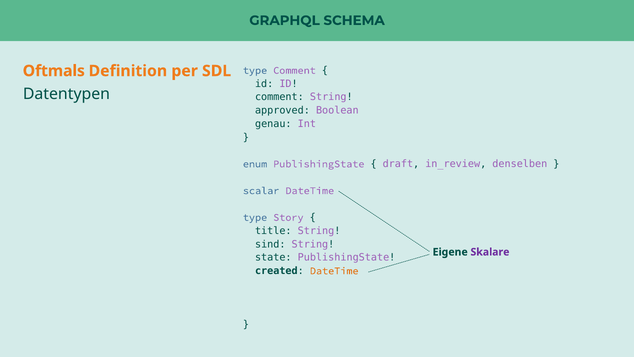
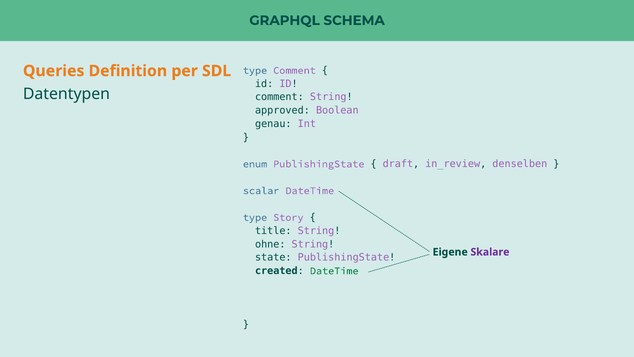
Oftmals: Oftmals -> Queries (54, 71)
sind: sind -> ohne (270, 244)
DateTime colour: orange -> green (334, 271)
